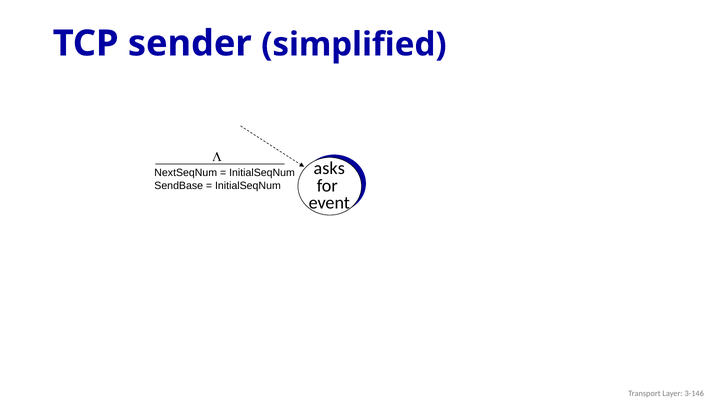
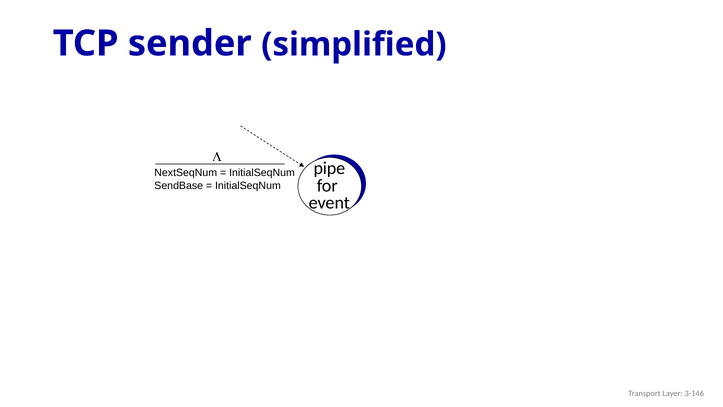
asks: asks -> pipe (329, 168)
